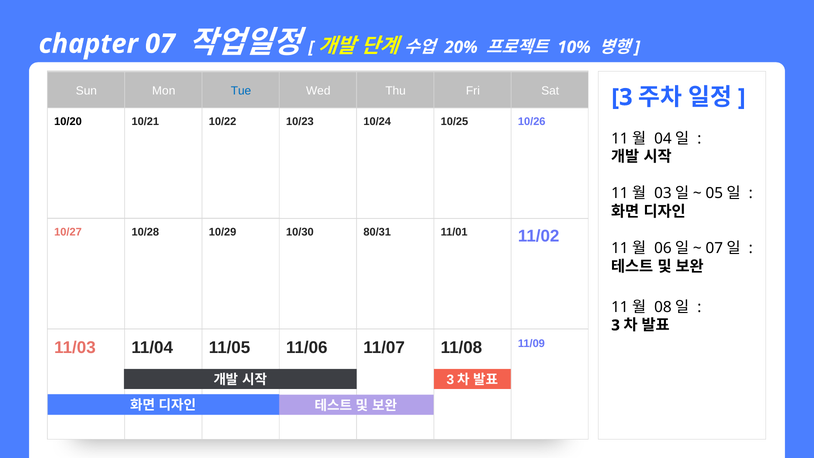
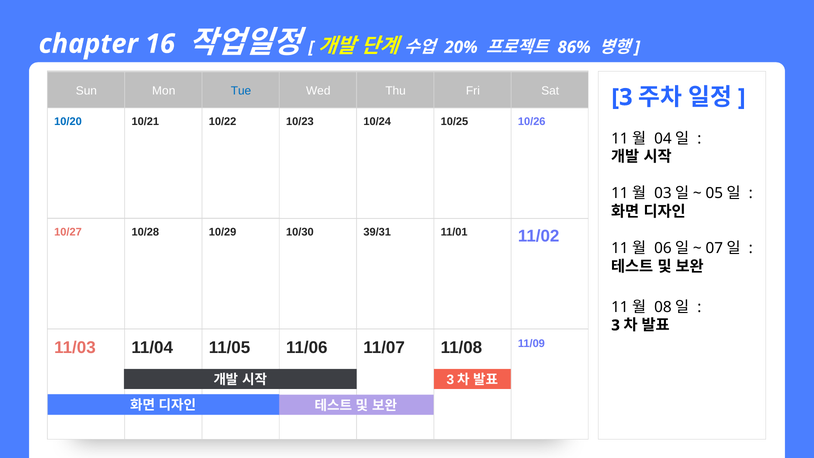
07: 07 -> 16 (160, 44)
10%: 10% -> 86% (574, 47)
10/20 colour: black -> blue (68, 122)
80/31: 80/31 -> 39/31 (377, 232)
